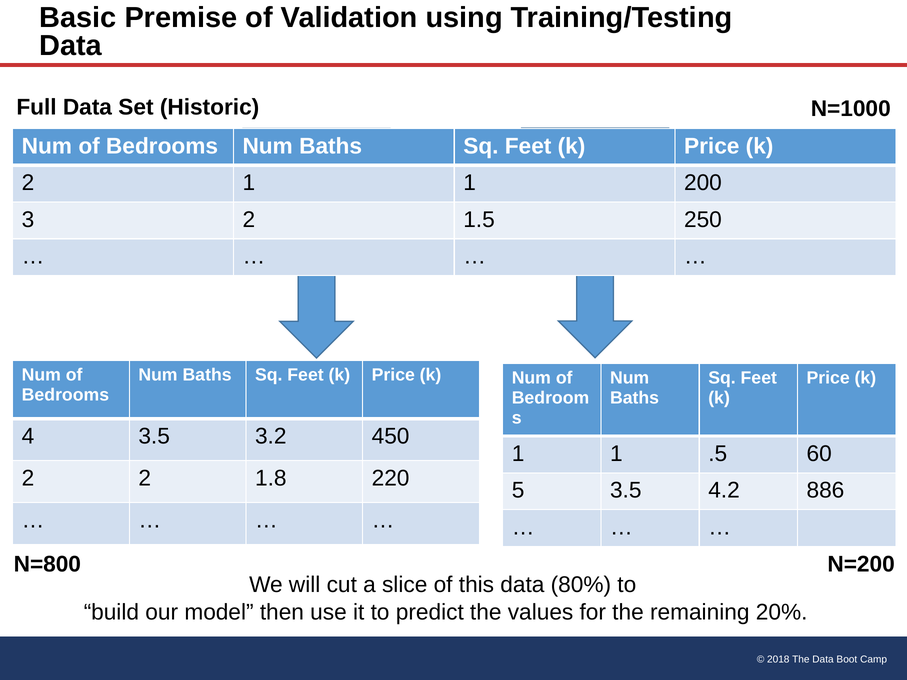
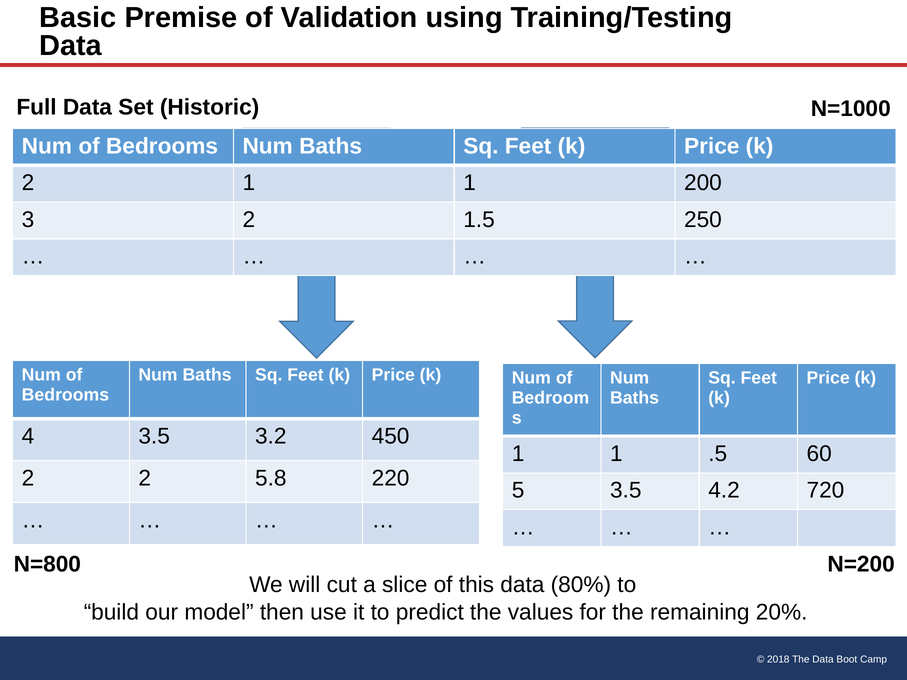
1.8: 1.8 -> 5.8 (271, 478)
886: 886 -> 720 (825, 491)
